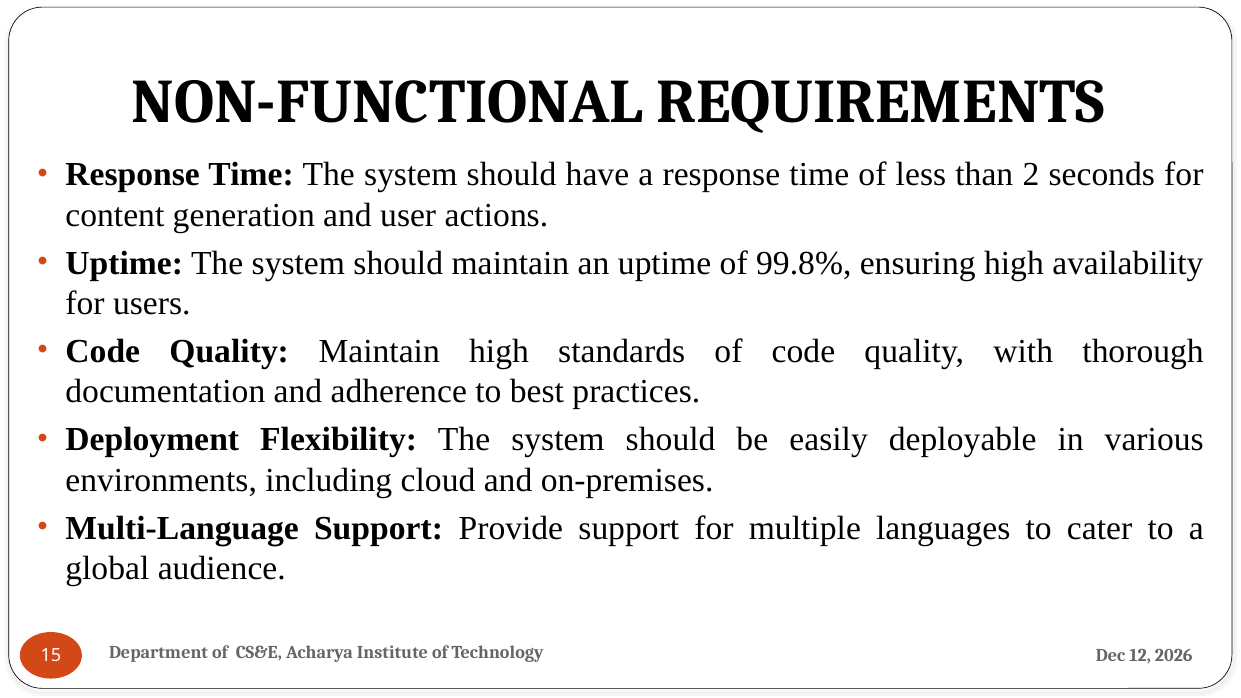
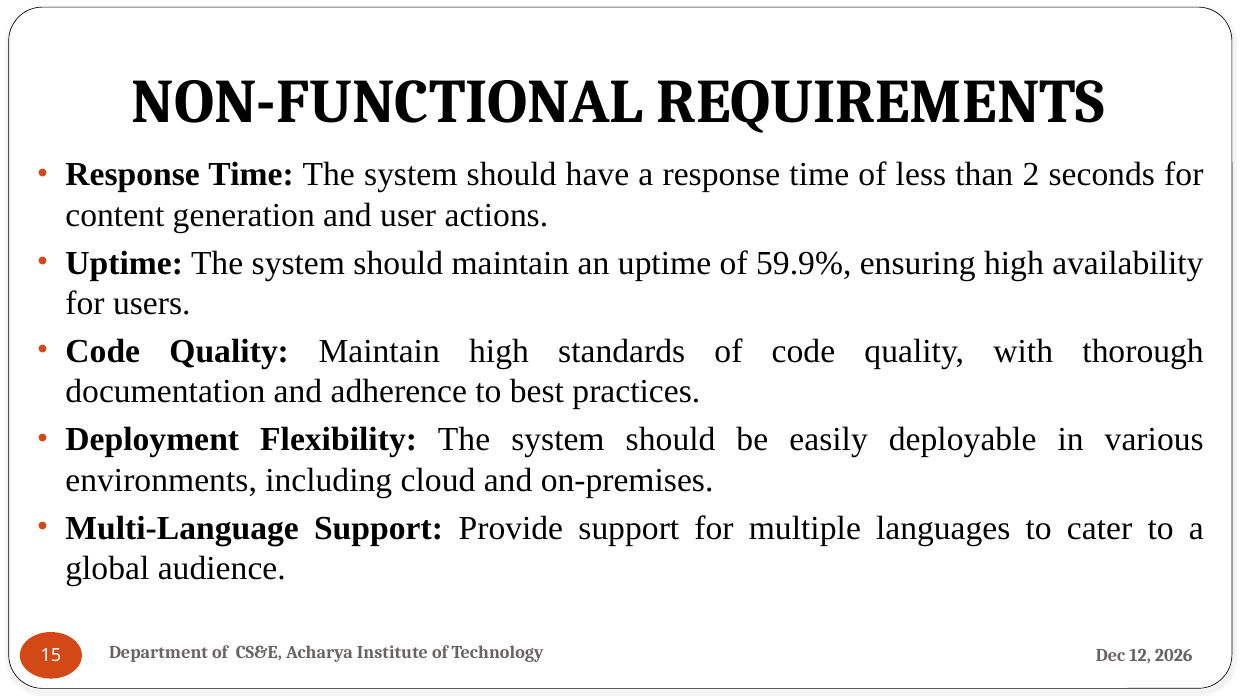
99.8%: 99.8% -> 59.9% (804, 263)
